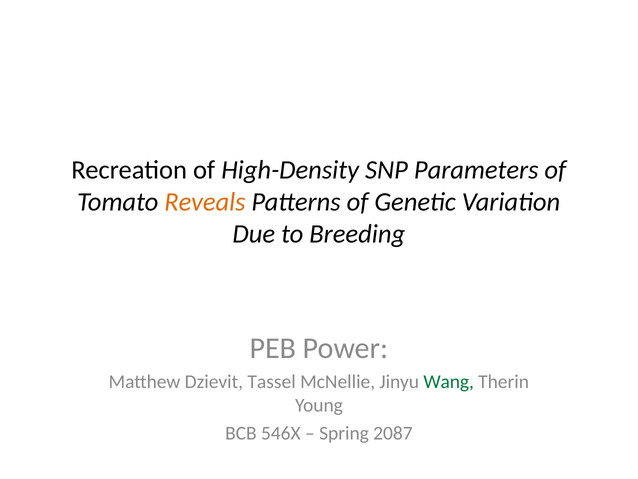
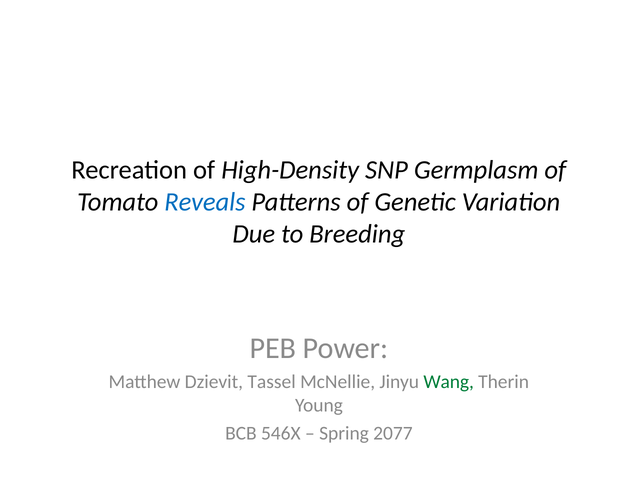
Parameters: Parameters -> Germplasm (476, 170)
Reveals colour: orange -> blue (205, 202)
2087: 2087 -> 2077 (393, 433)
